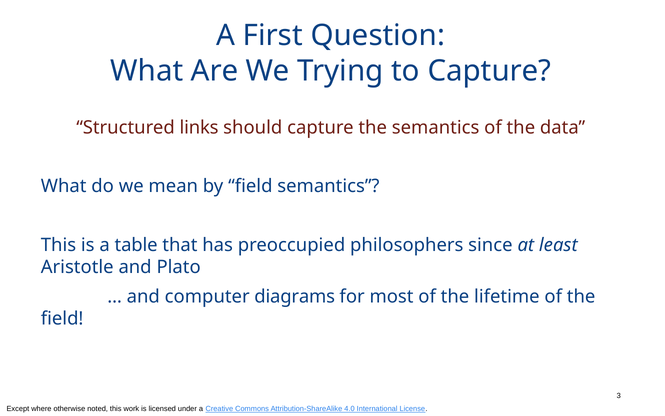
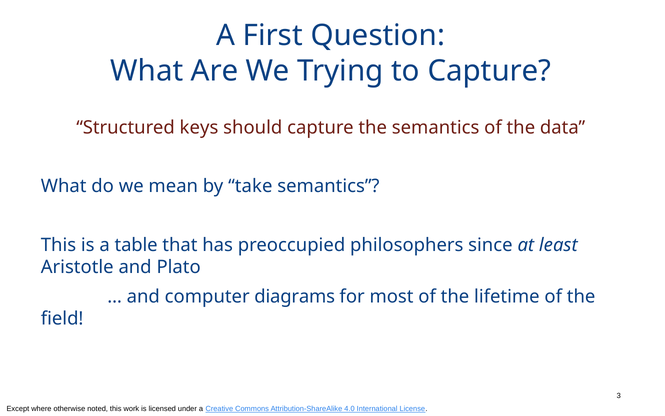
links: links -> keys (199, 127)
by field: field -> take (250, 186)
